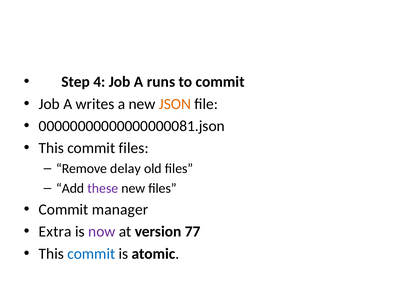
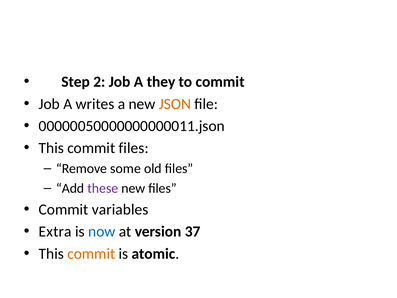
4: 4 -> 2 (99, 82)
runs: runs -> they (161, 82)
00000000000000000081.json: 00000000000000000081.json -> 00000050000000000011.json (132, 126)
delay: delay -> some (126, 169)
manager: manager -> variables (120, 209)
now colour: purple -> blue (102, 231)
77: 77 -> 37 (193, 231)
commit colour: blue -> orange (91, 253)
